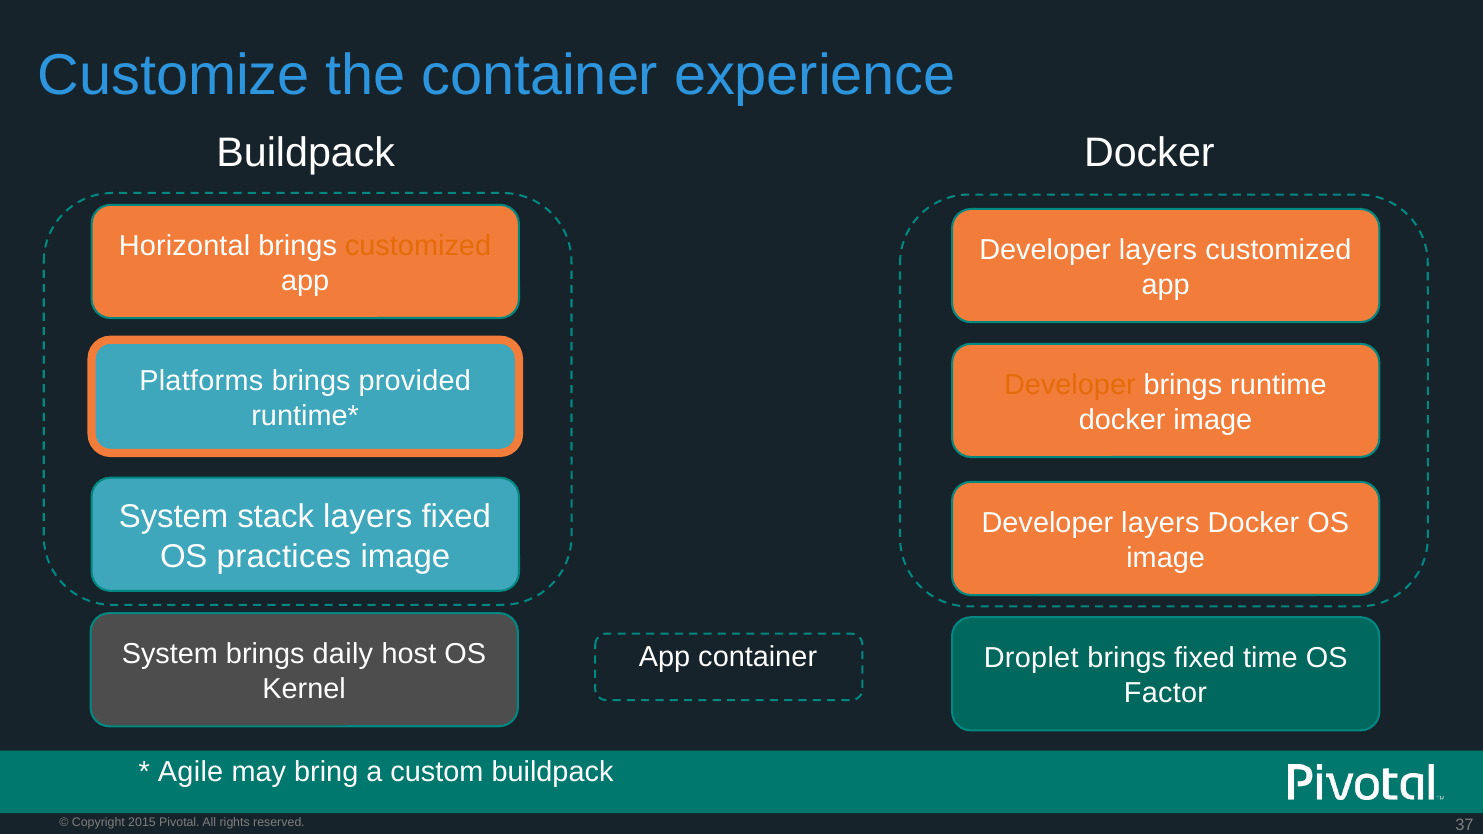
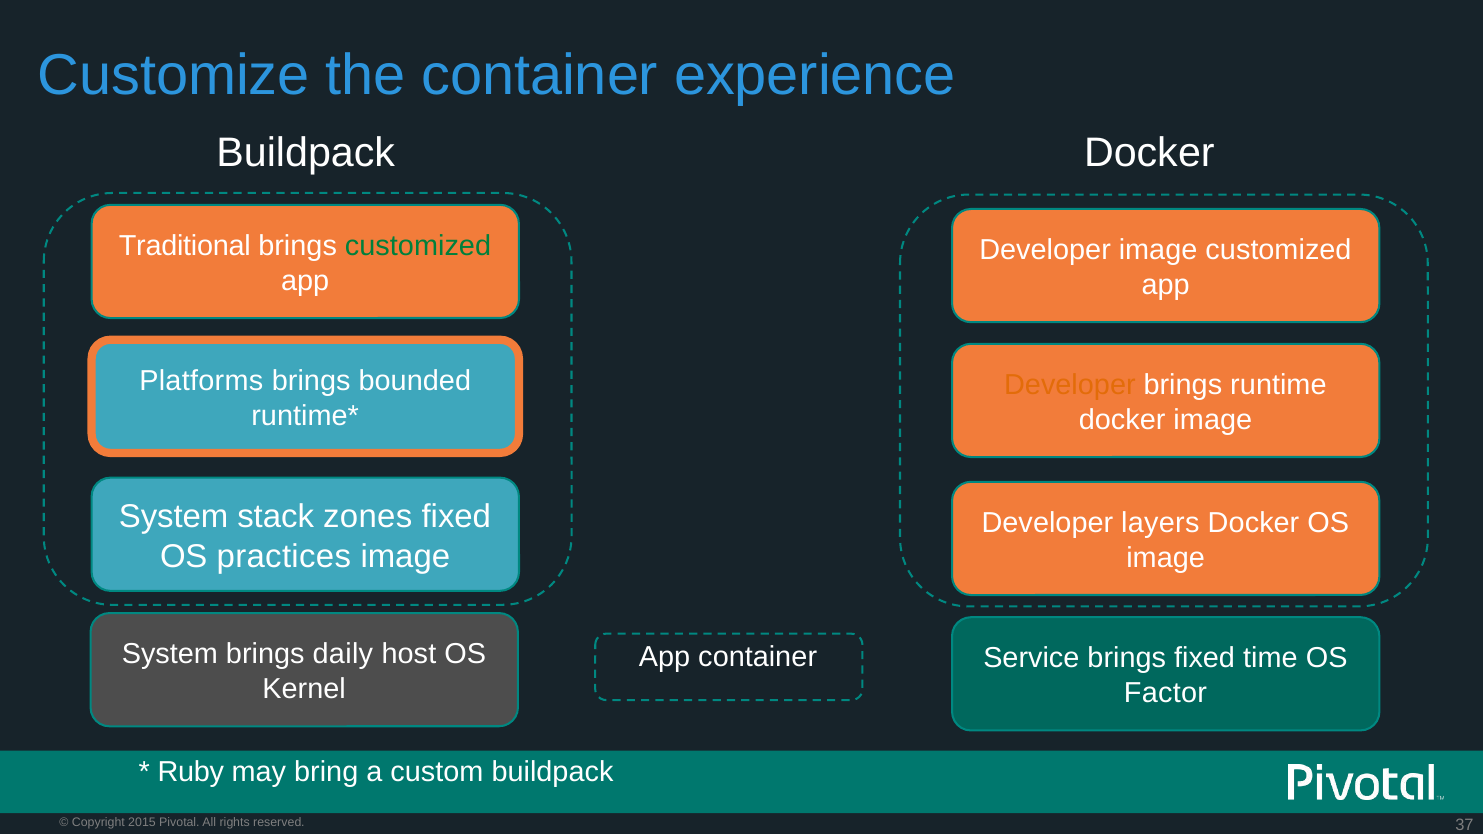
Horizontal: Horizontal -> Traditional (185, 246)
customized colour: orange -> green (418, 246)
layers: layers -> image (1158, 250)
provided: provided -> bounded (415, 381)
stack layers: layers -> zones (368, 517)
Droplet: Droplet -> Service (1031, 659)
Agile: Agile -> Ruby (191, 772)
